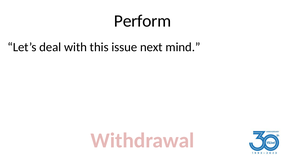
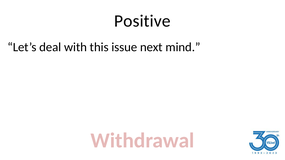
Perform: Perform -> Positive (142, 21)
